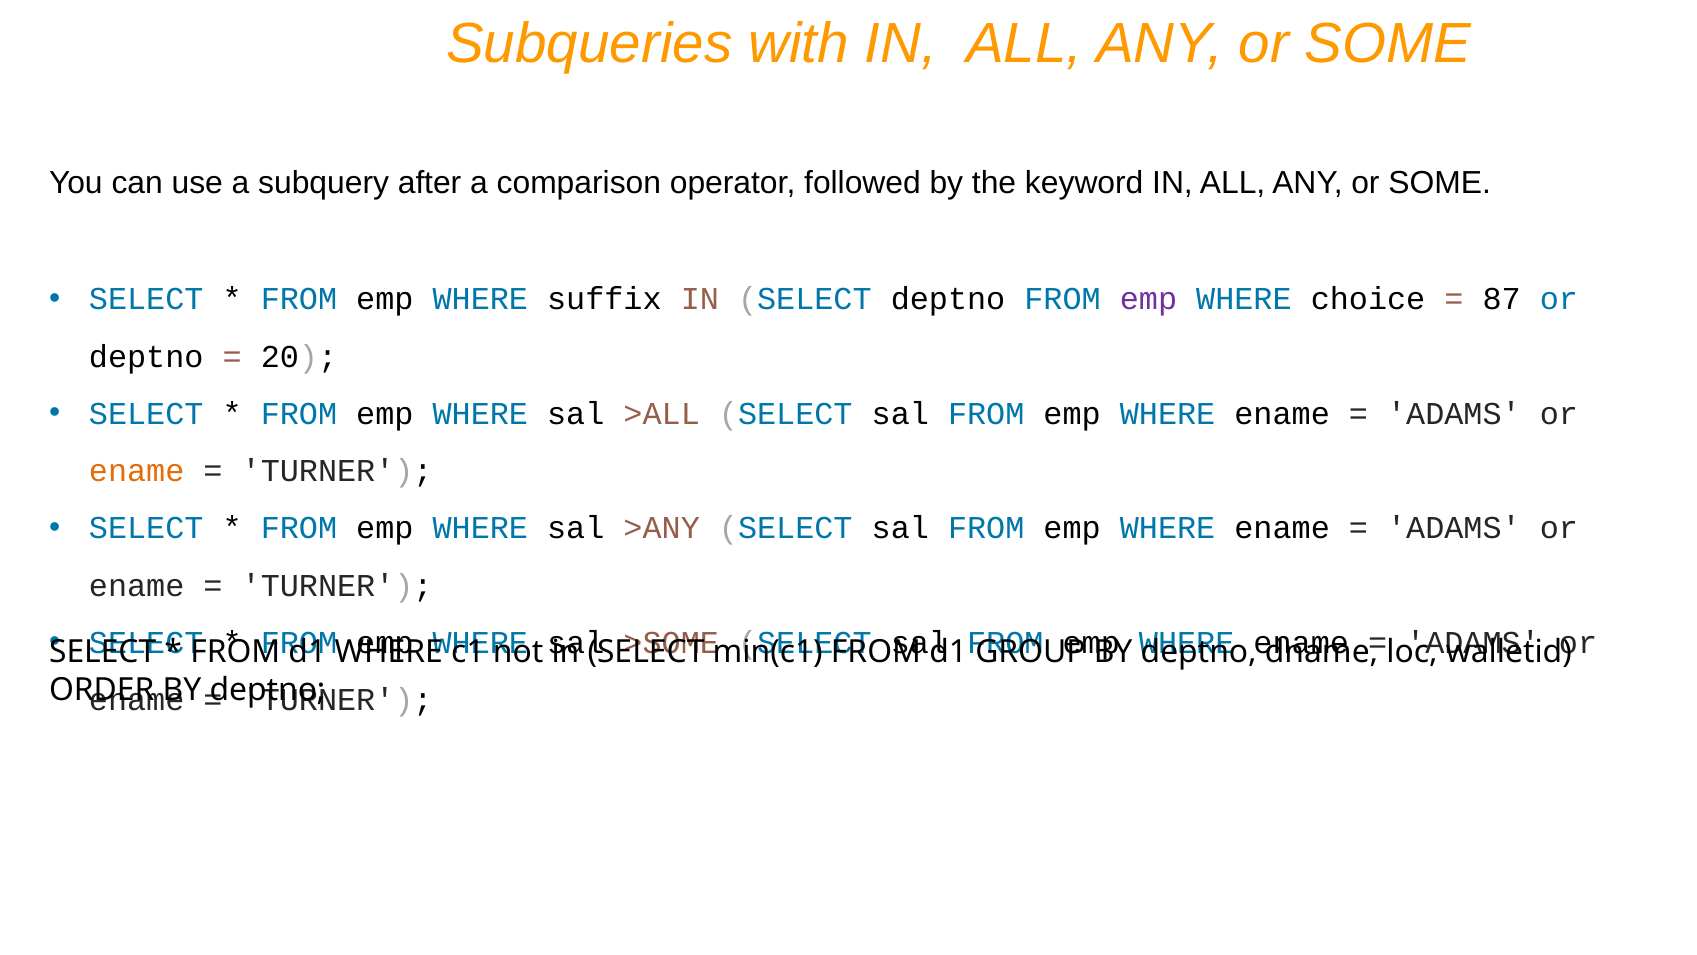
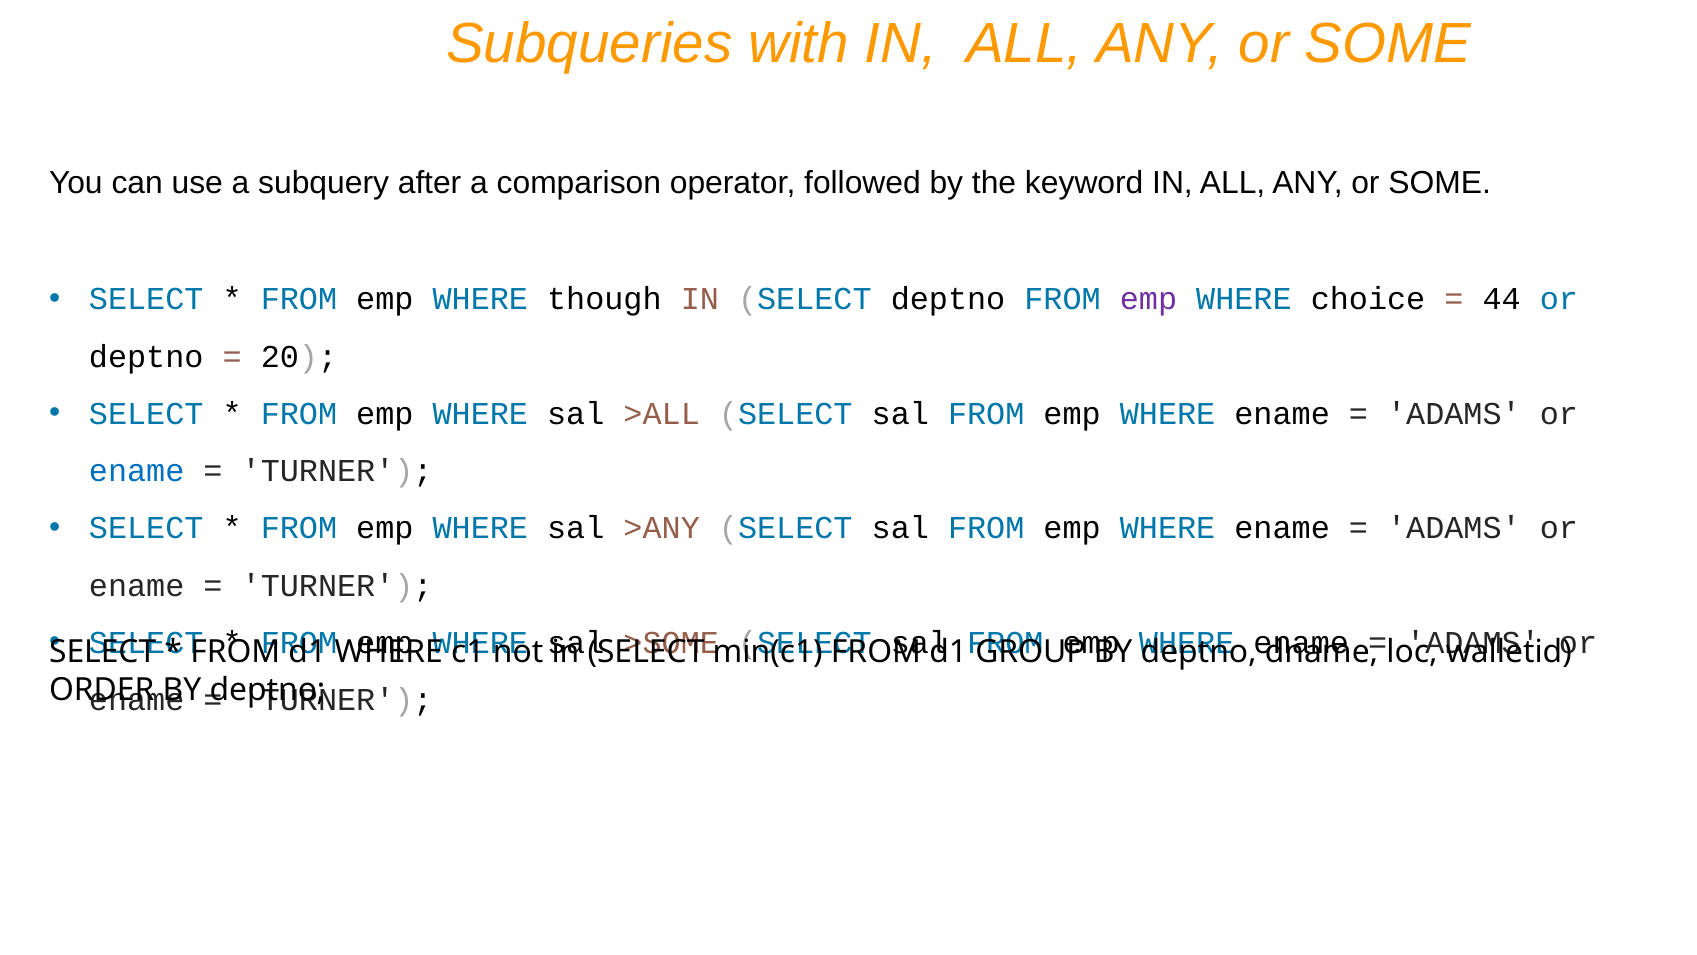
suffix: suffix -> though (604, 299)
87: 87 -> 44 (1502, 299)
ename colour: orange -> blue (137, 471)
